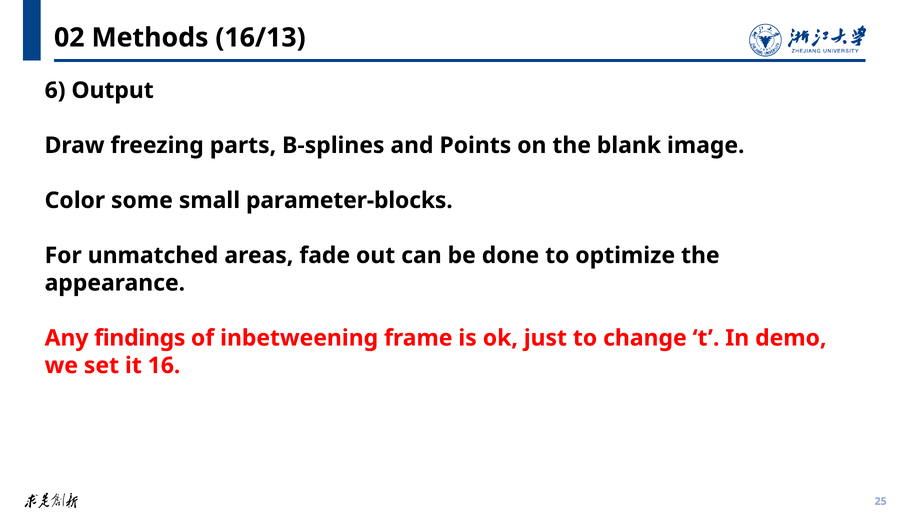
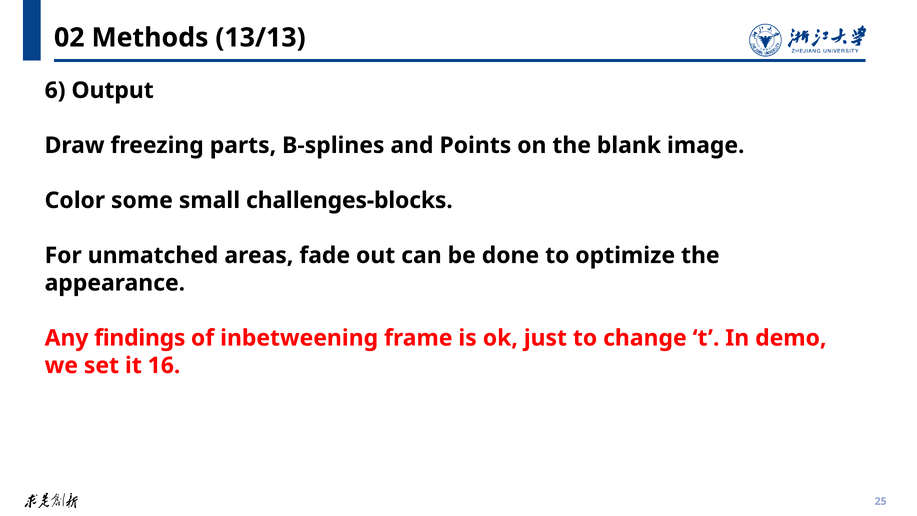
16/13: 16/13 -> 13/13 (261, 38)
parameter-blocks: parameter-blocks -> challenges-blocks (349, 200)
